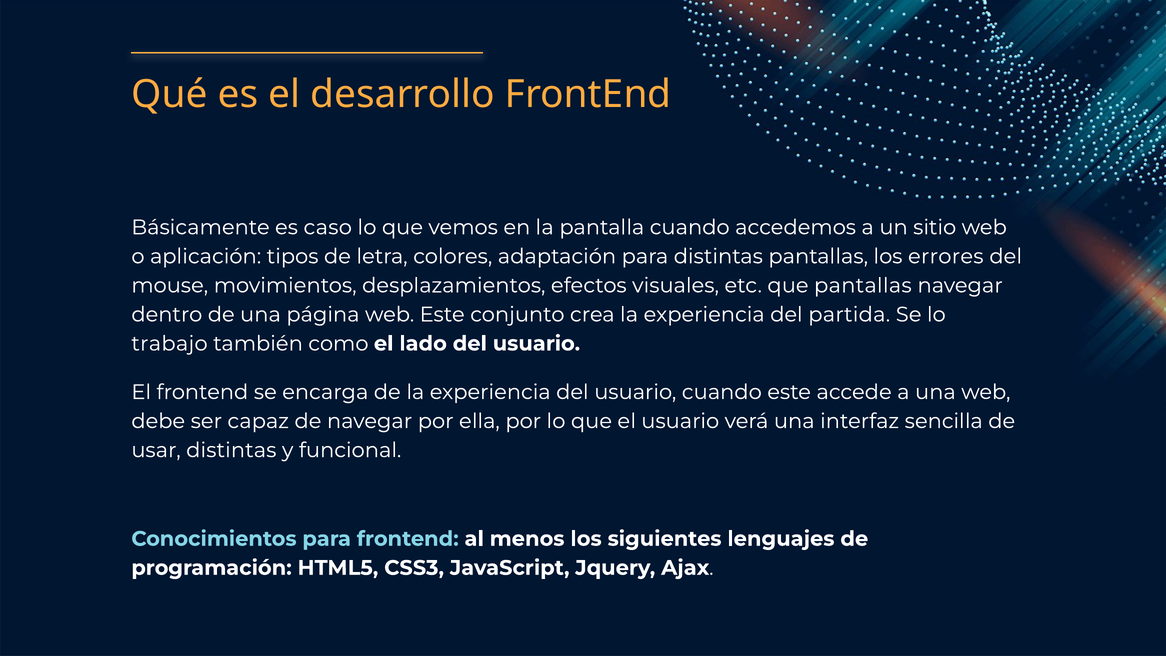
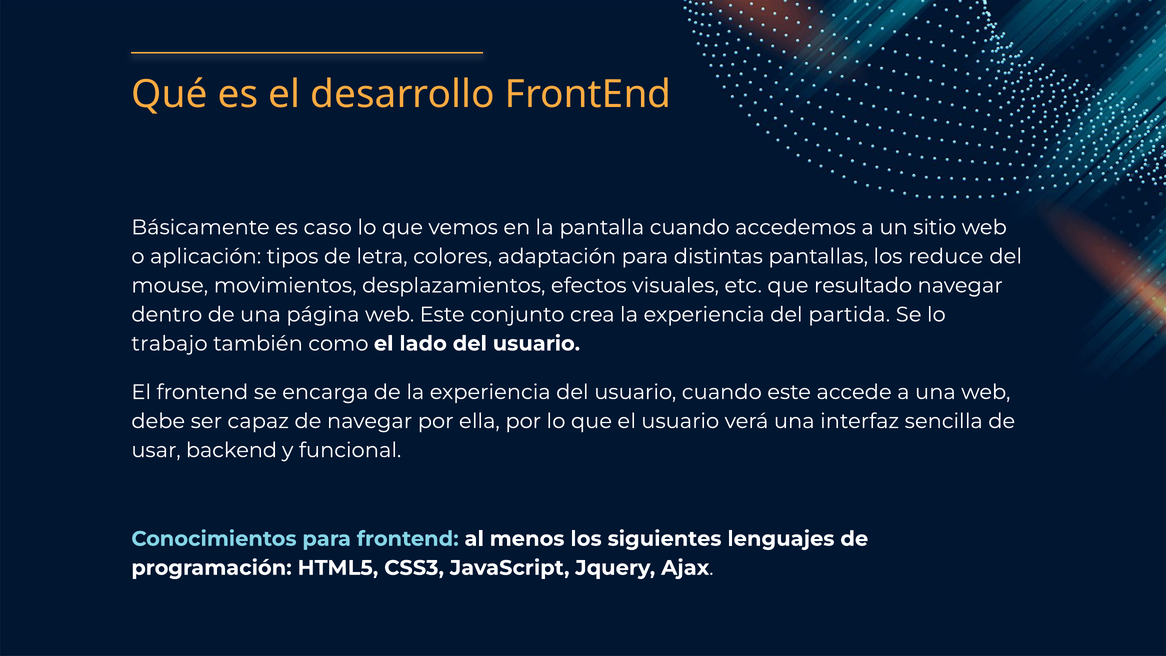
errores: errores -> reduce (946, 256)
que pantallas: pantallas -> resultado (863, 285)
usar distintas: distintas -> backend (231, 450)
